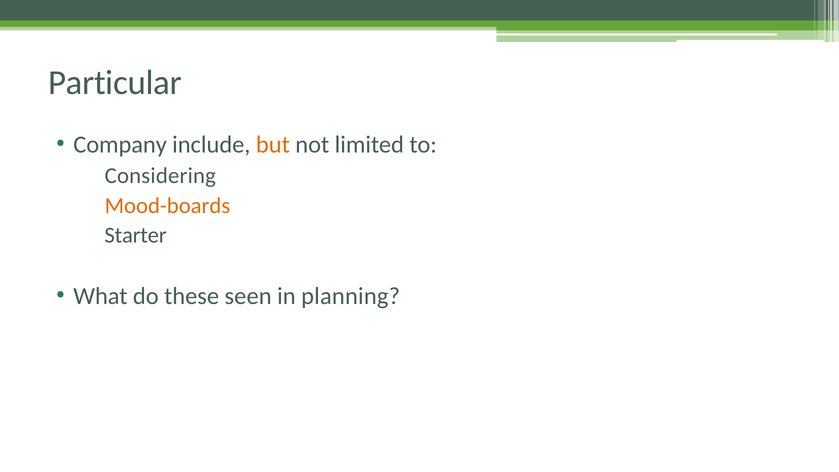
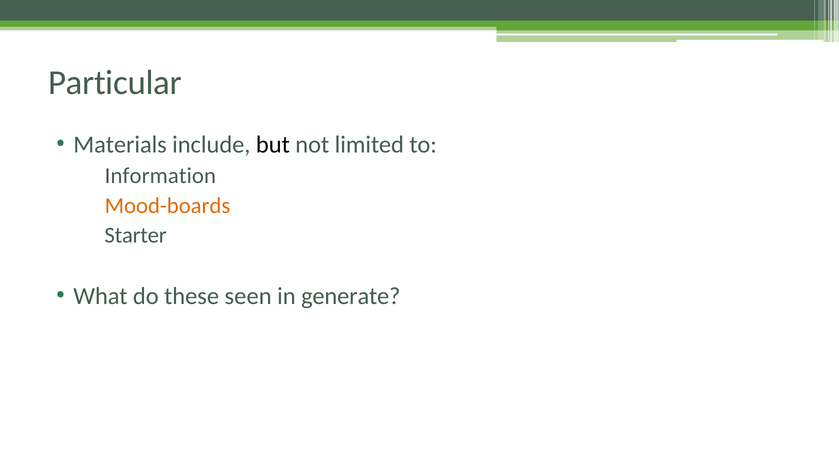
Company: Company -> Materials (120, 145)
but colour: orange -> black (273, 145)
Considering: Considering -> Information (160, 176)
planning: planning -> generate (351, 296)
